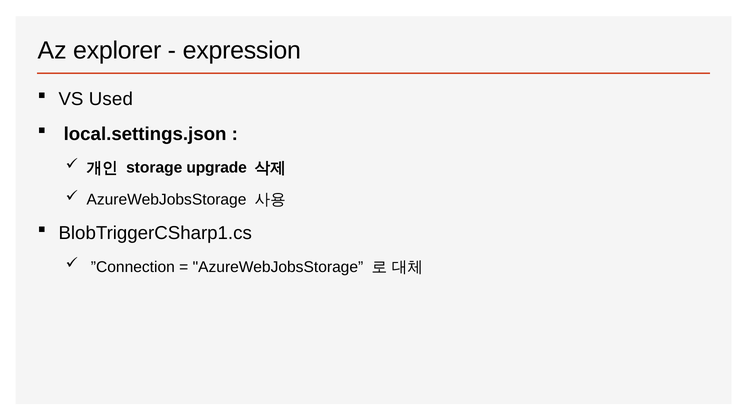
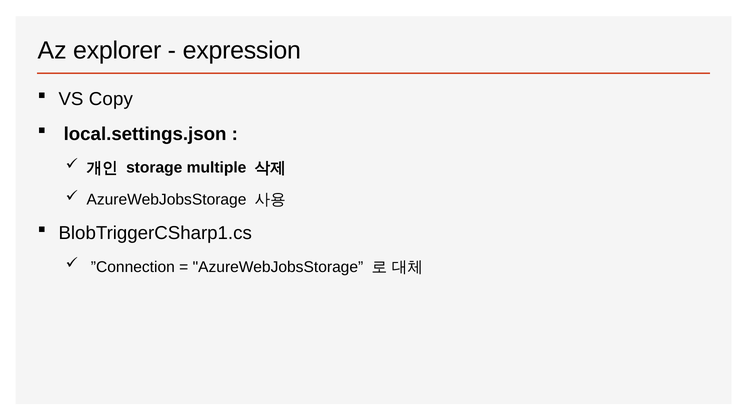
Used: Used -> Copy (111, 99)
upgrade: upgrade -> multiple (217, 168)
